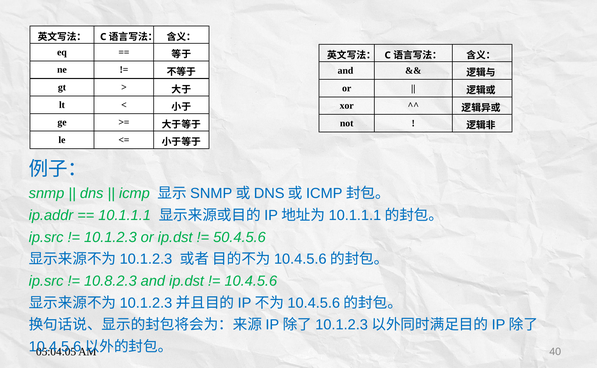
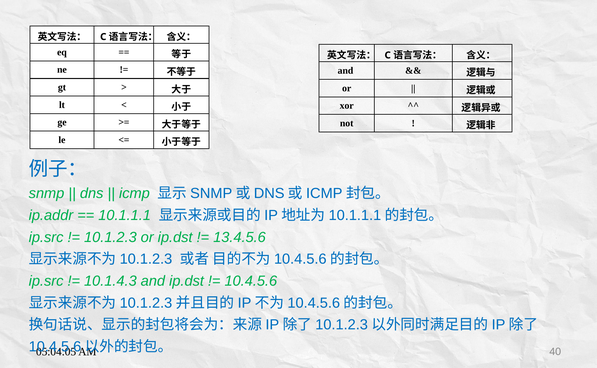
50.4.5.6: 50.4.5.6 -> 13.4.5.6 (239, 237)
10.8.2.3: 10.8.2.3 -> 10.1.4.3 (110, 281)
